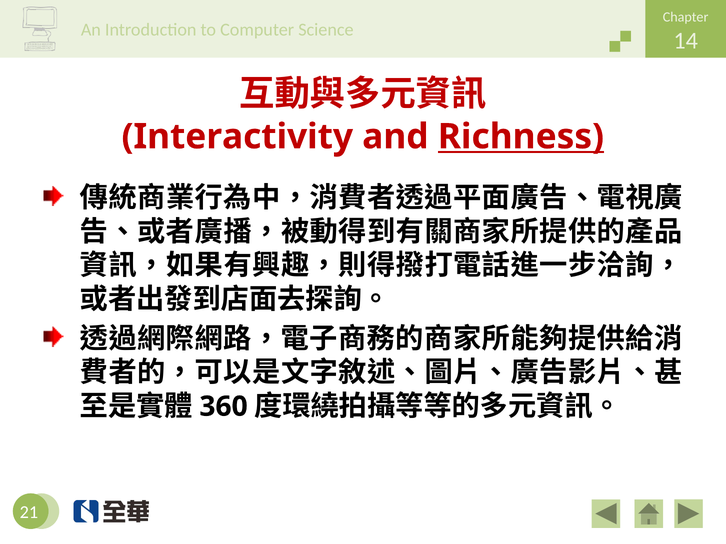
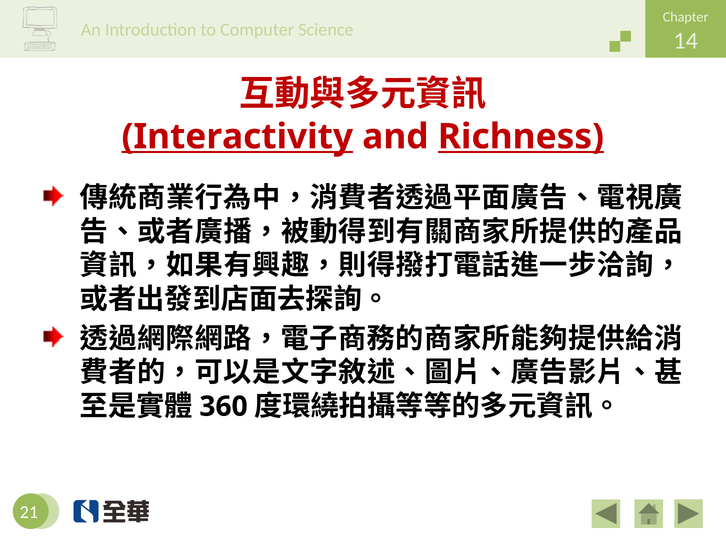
Interactivity underline: none -> present (237, 137)
